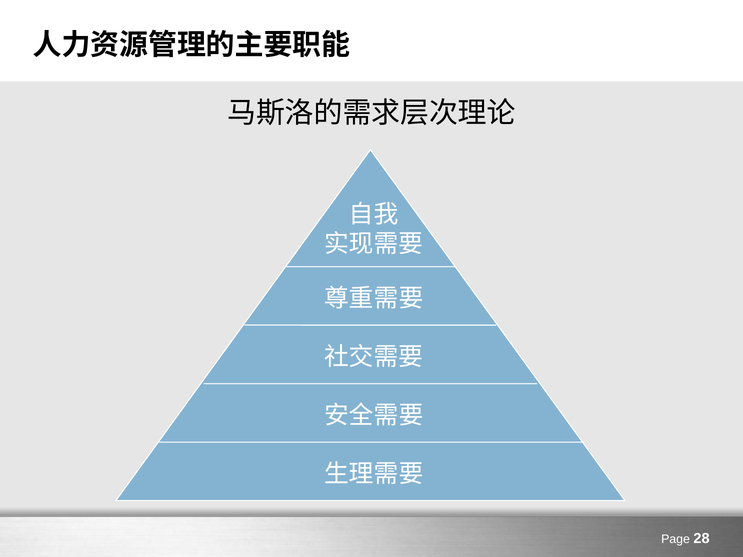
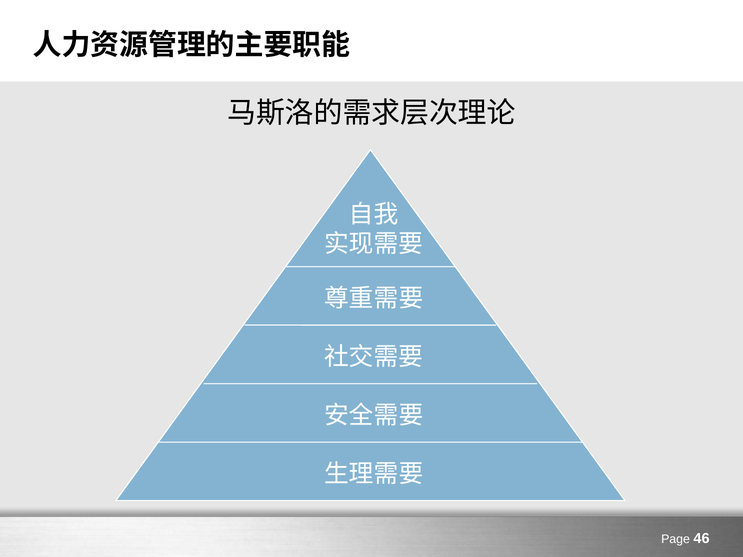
28: 28 -> 46 (702, 539)
